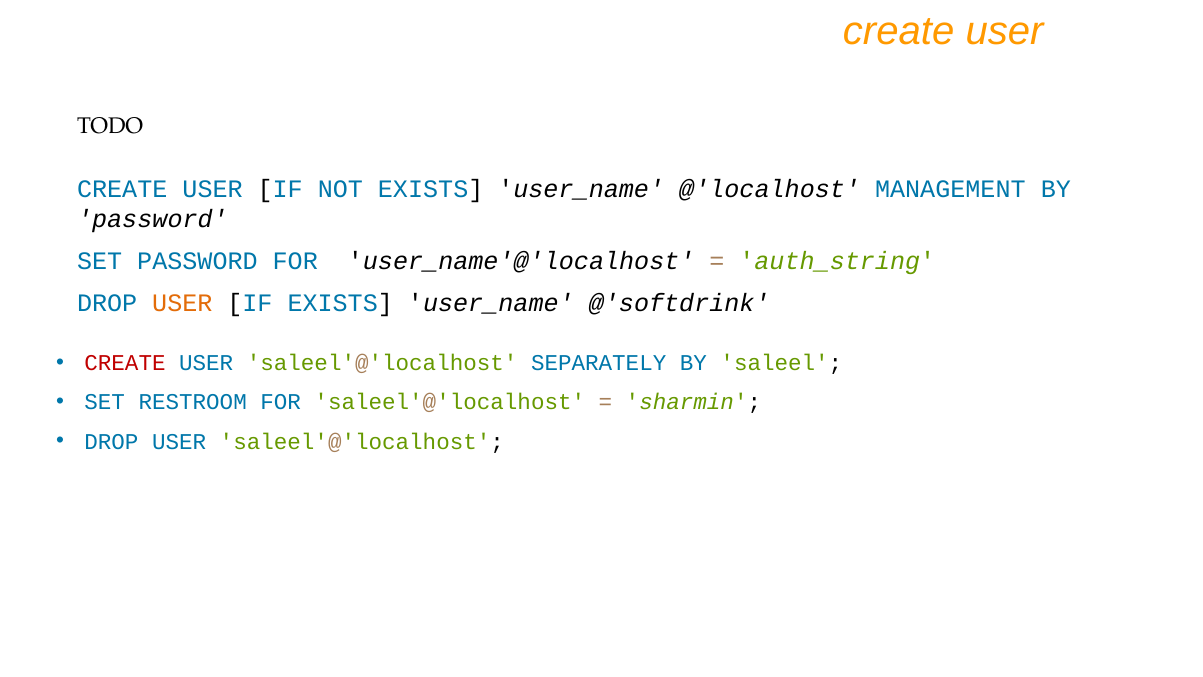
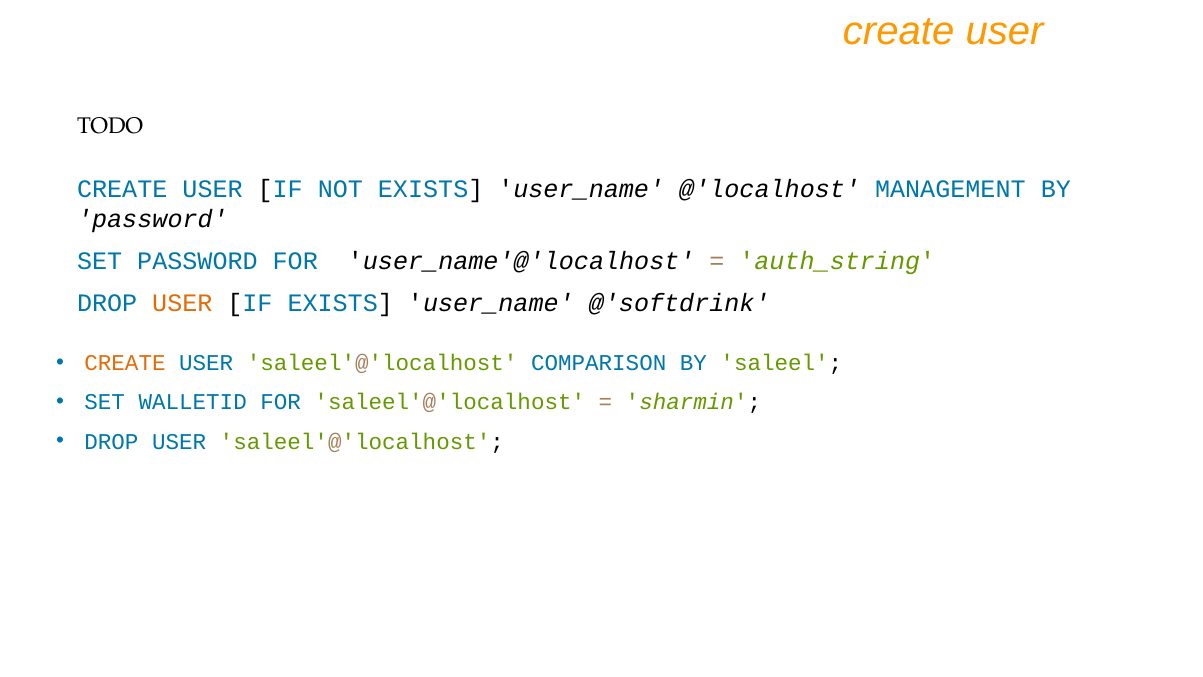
CREATE colour: red -> orange (125, 363)
SEPARATELY: SEPARATELY -> COMPARISON (599, 363)
RESTROOM: RESTROOM -> WALLETID (193, 402)
